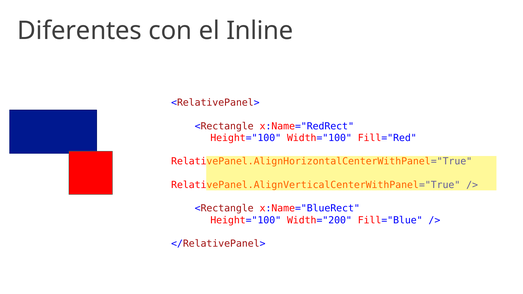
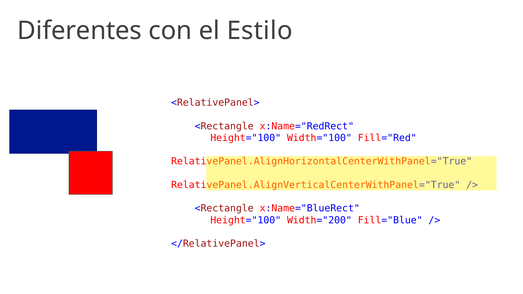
Inline: Inline -> Estilo (260, 31)
